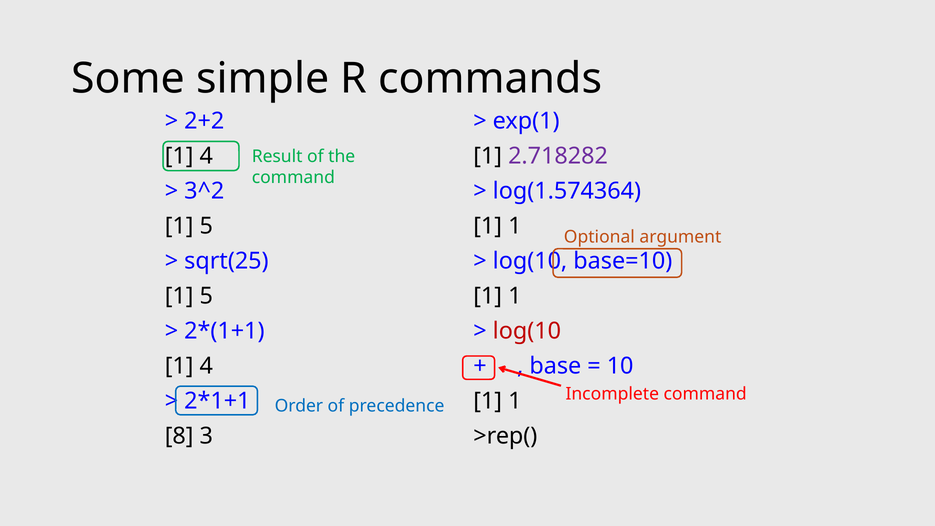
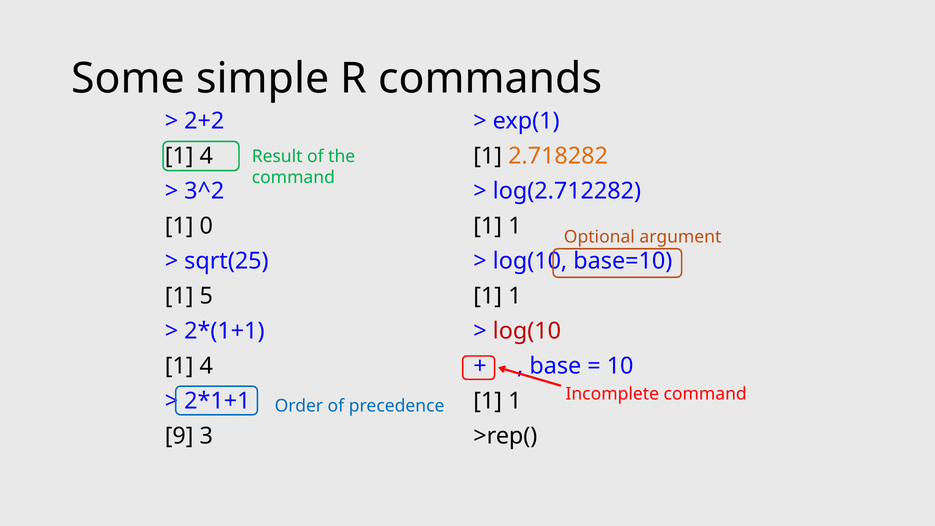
2.718282 colour: purple -> orange (558, 156)
log(1.574364: log(1.574364 -> log(2.712282 (567, 191)
5: 5 -> 0 (206, 226)
8: 8 -> 9 (179, 436)
